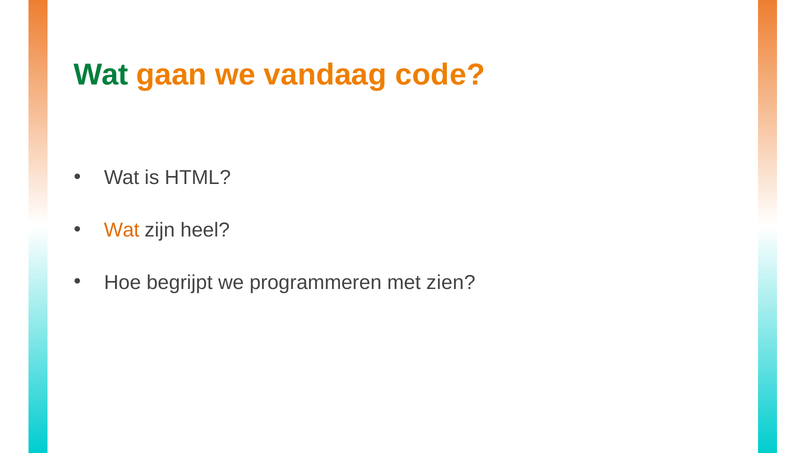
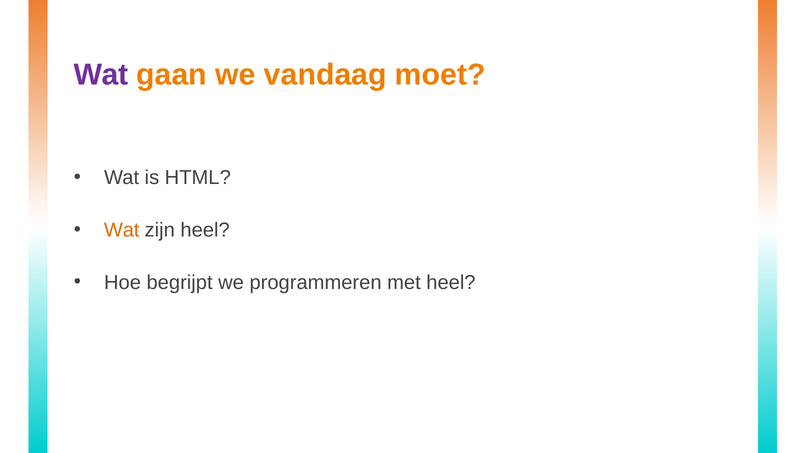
Wat colour: green -> purple (101, 75)
code: code -> moet (440, 75)
met zien: zien -> heel (451, 283)
